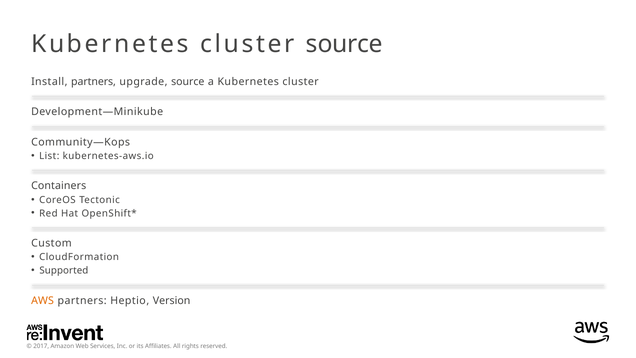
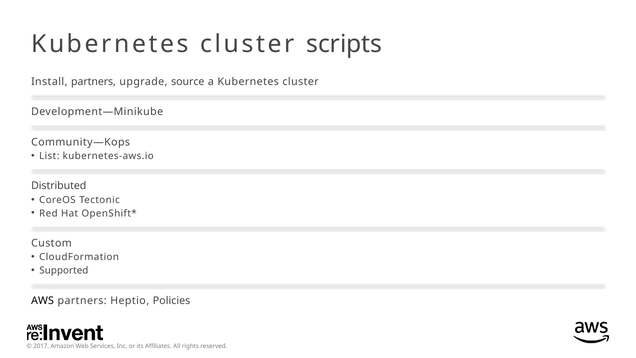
cluster source: source -> scripts (344, 44)
Containers: Containers -> Distributed (59, 186)
AWS colour: orange -> black (42, 301)
Version: Version -> Policies (172, 301)
